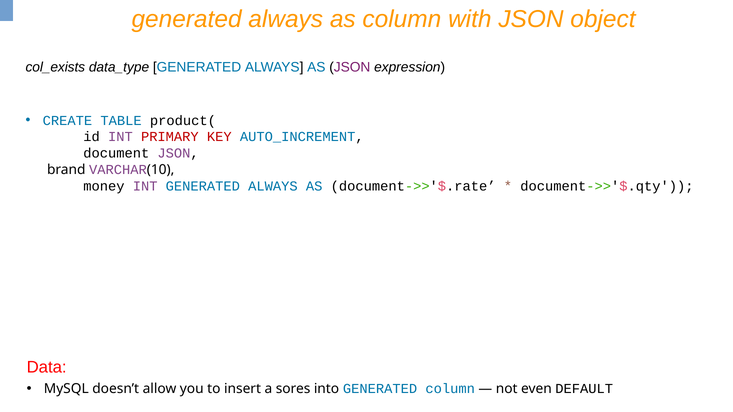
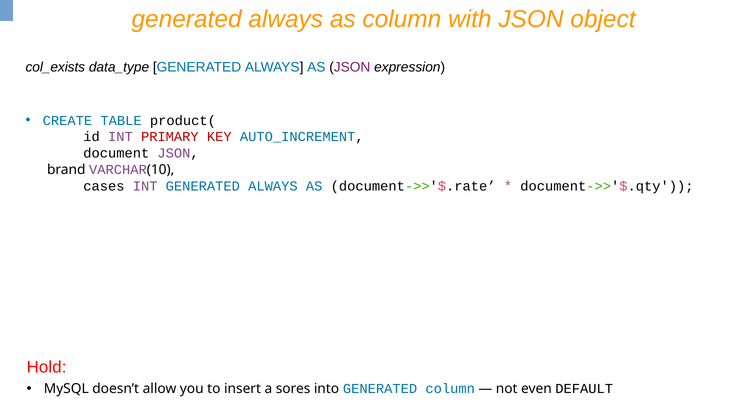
money: money -> cases (104, 187)
Data: Data -> Hold (47, 367)
